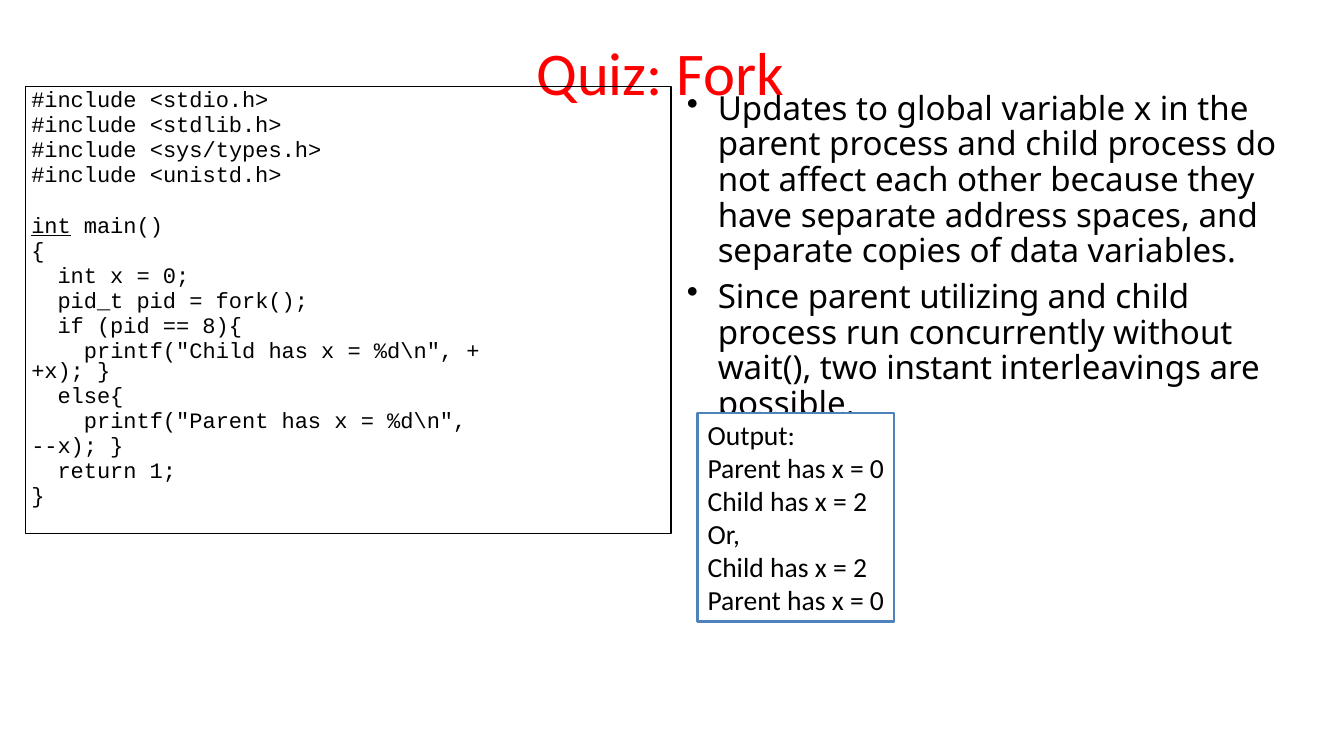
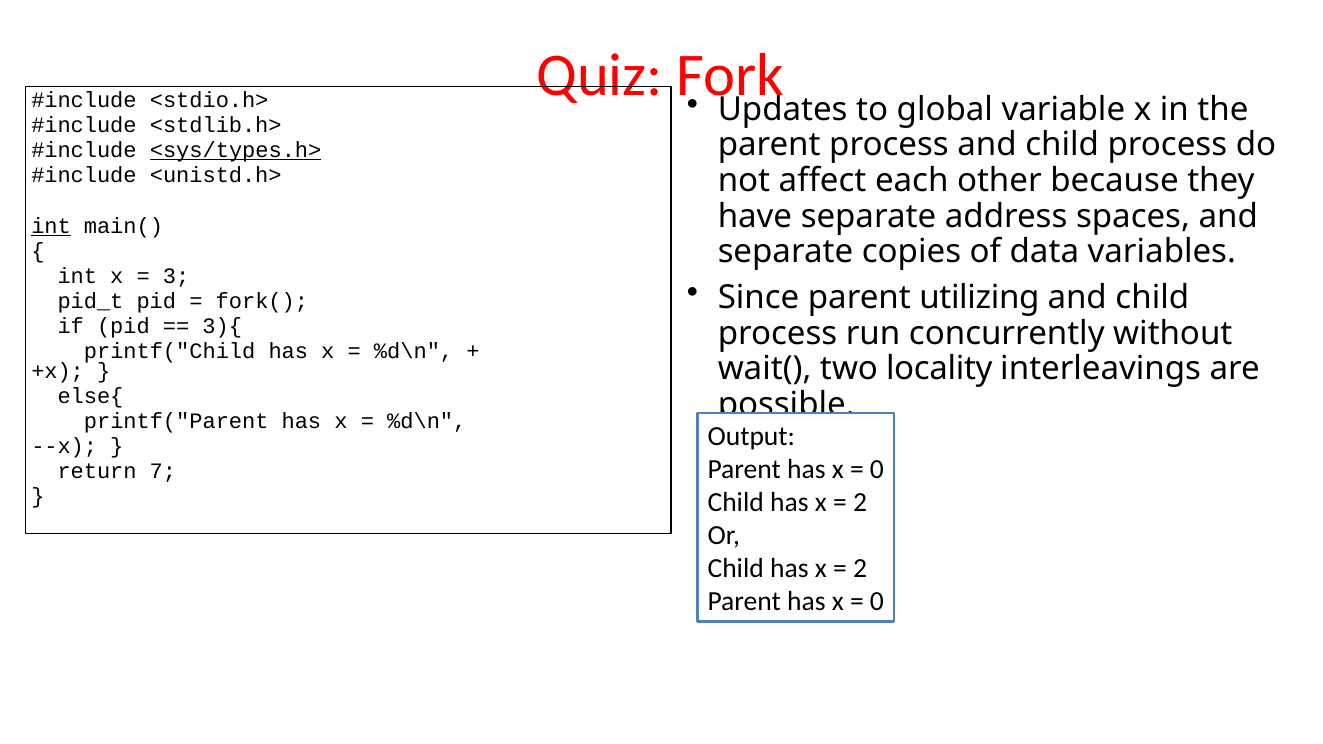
<sys/types.h> underline: none -> present (236, 150)
0: 0 -> 3 (176, 276)
8){: 8){ -> 3){ (222, 326)
instant: instant -> locality (939, 369)
1: 1 -> 7 (163, 472)
